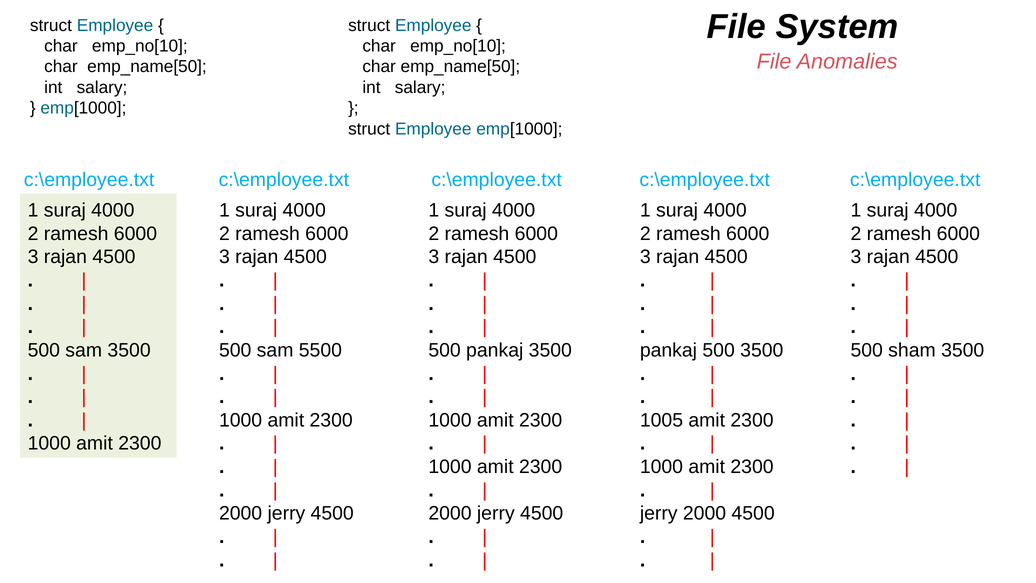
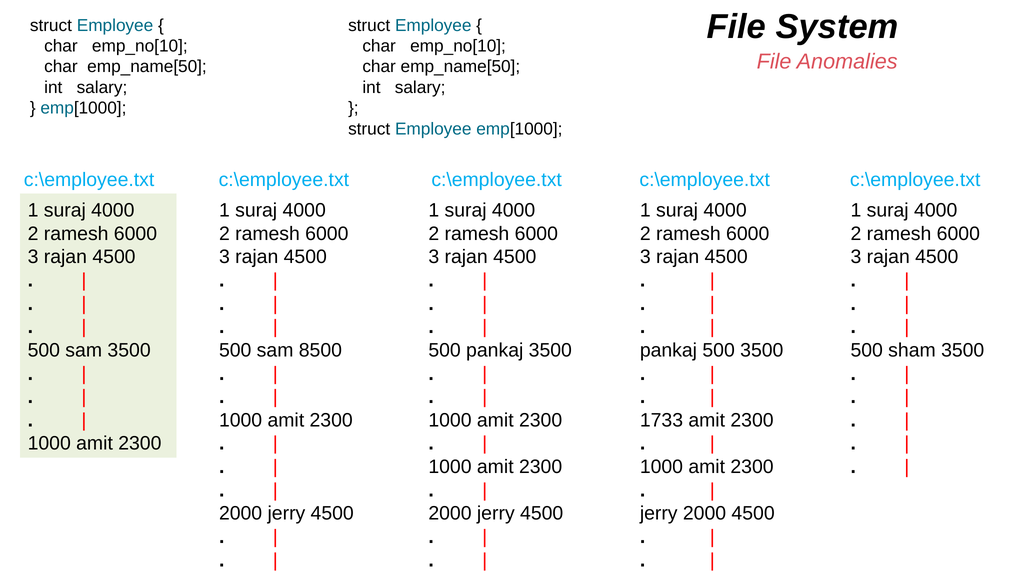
5500: 5500 -> 8500 (320, 350)
1005: 1005 -> 1733 (661, 420)
